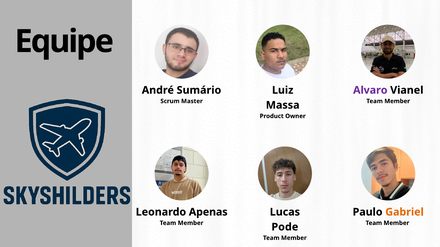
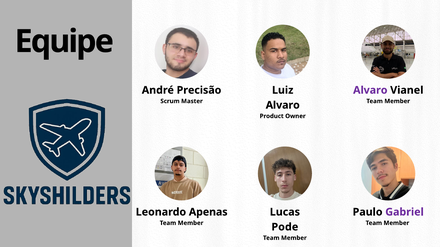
Sumário: Sumário -> Precisão (199, 90)
Massa: Massa -> Alvaro (283, 105)
Gabriel colour: orange -> purple (405, 212)
